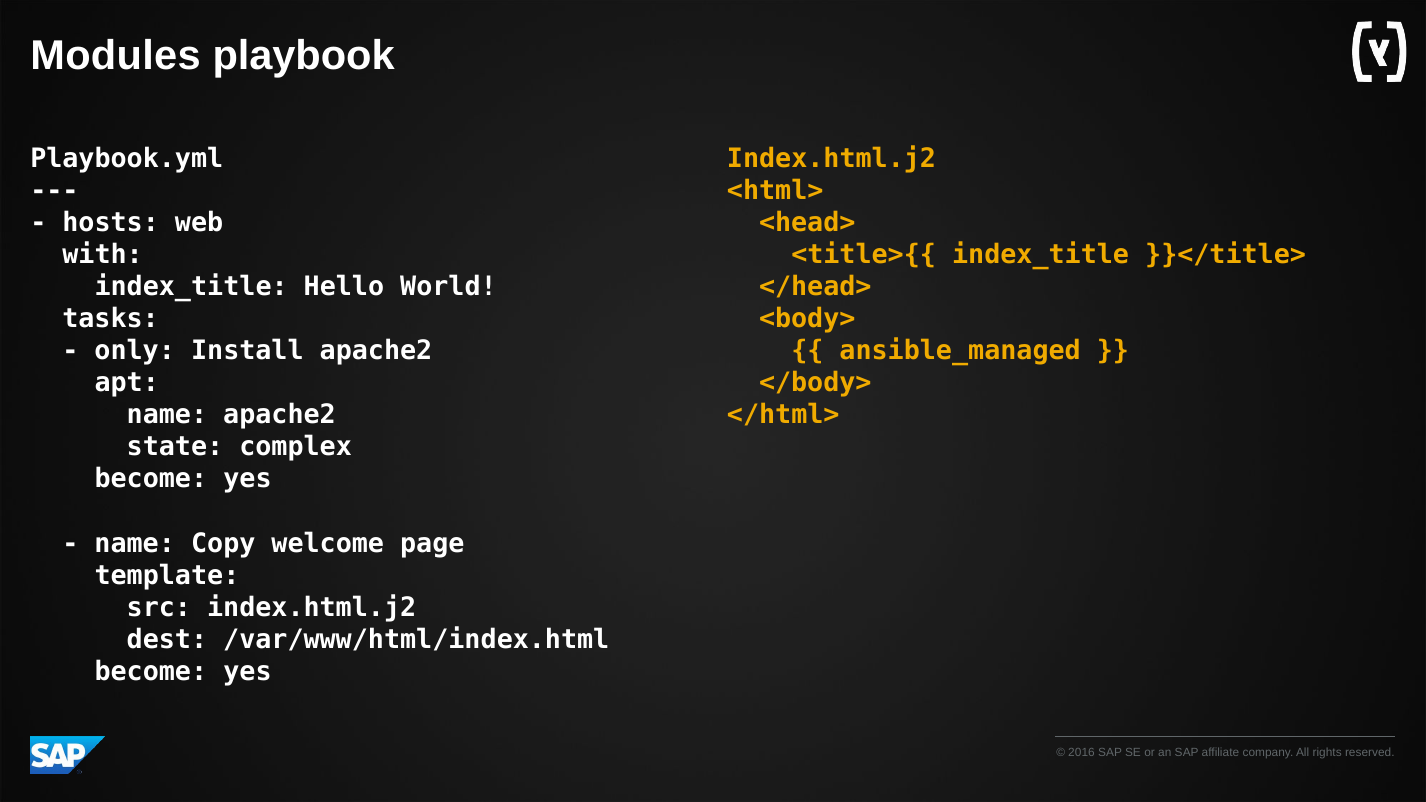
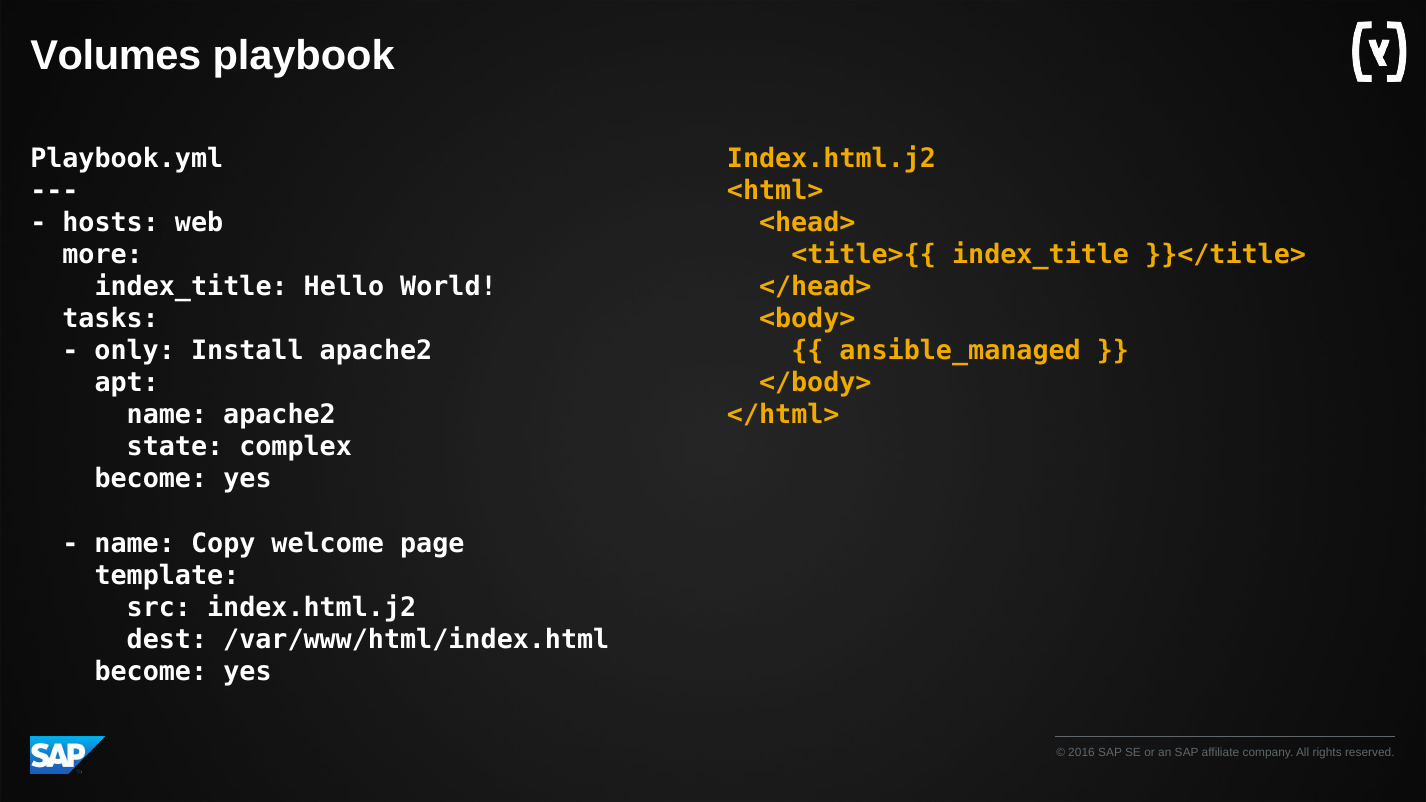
Modules: Modules -> Volumes (116, 56)
with: with -> more (103, 255)
